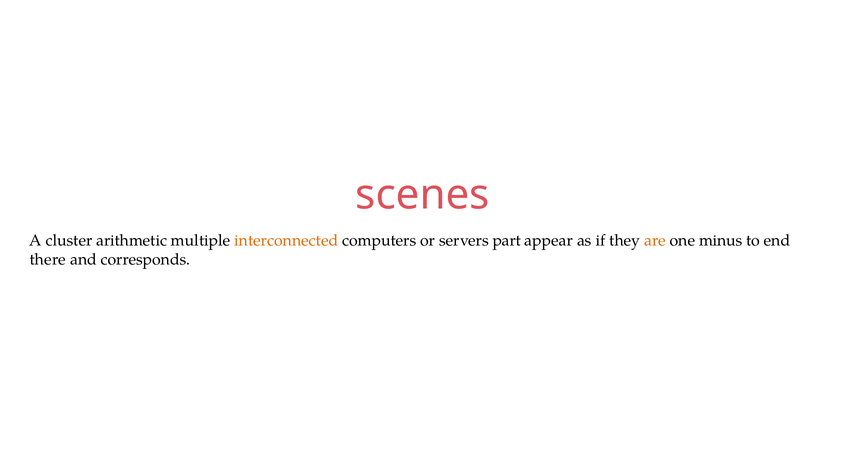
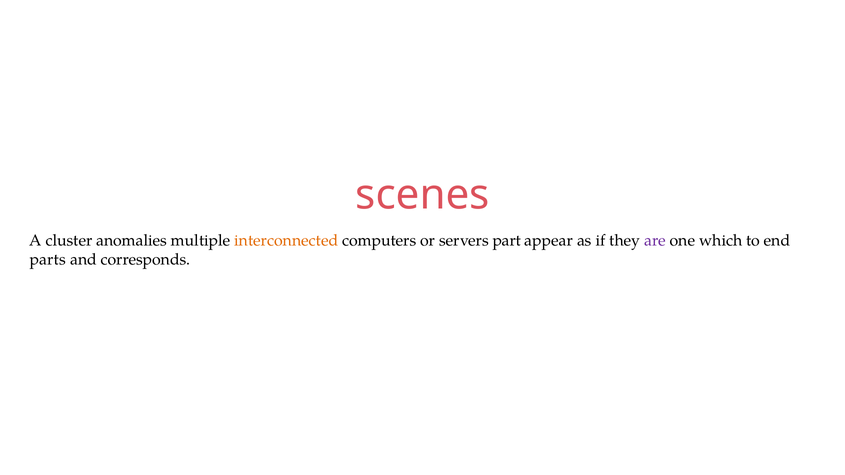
arithmetic: arithmetic -> anomalies (132, 241)
are colour: orange -> purple (655, 241)
minus: minus -> which (721, 241)
there: there -> parts (48, 260)
